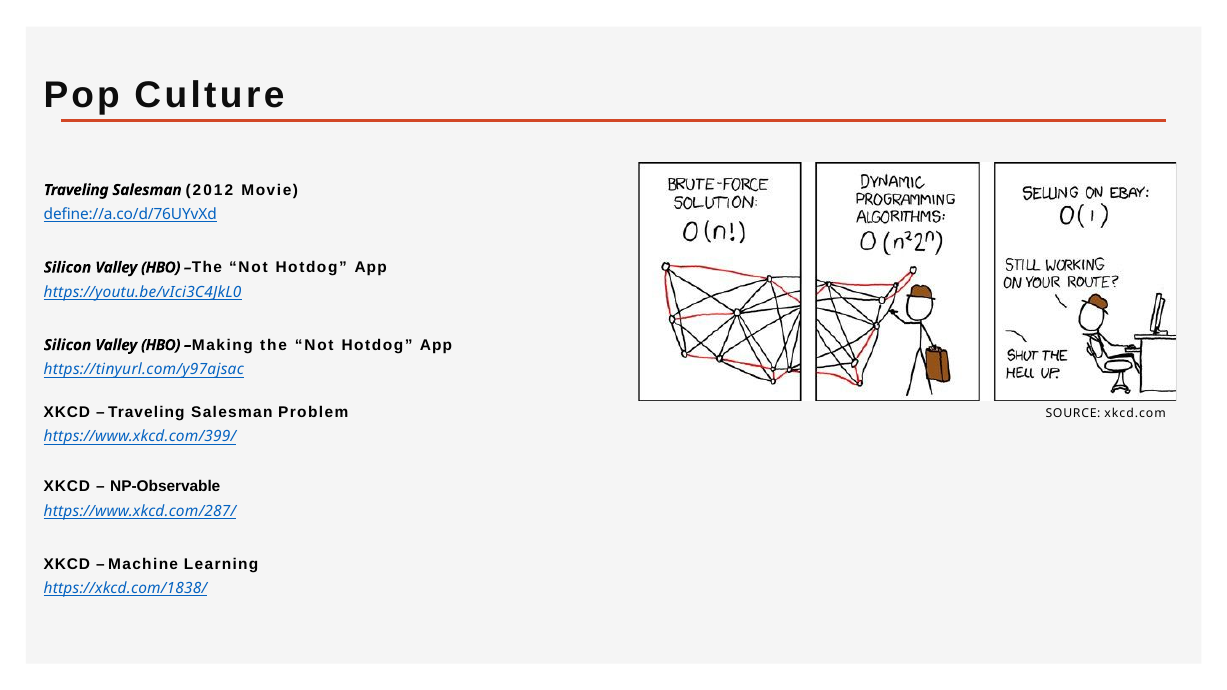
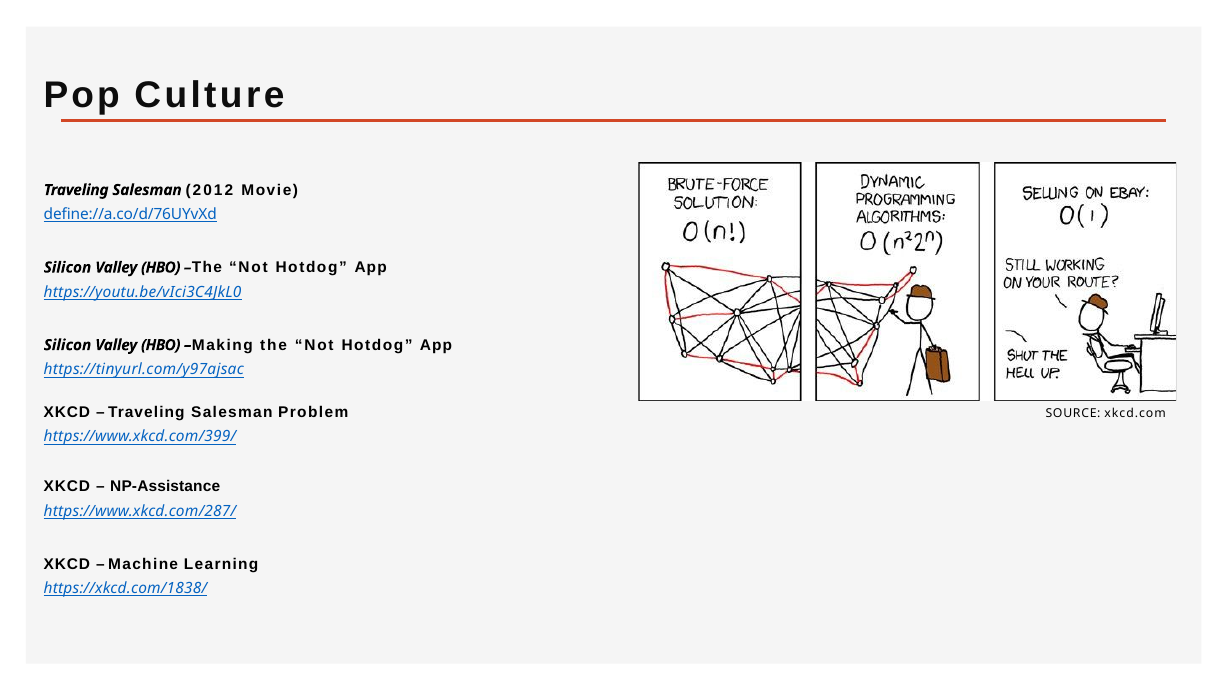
NP-Observable: NP-Observable -> NP-Assistance (165, 486)
